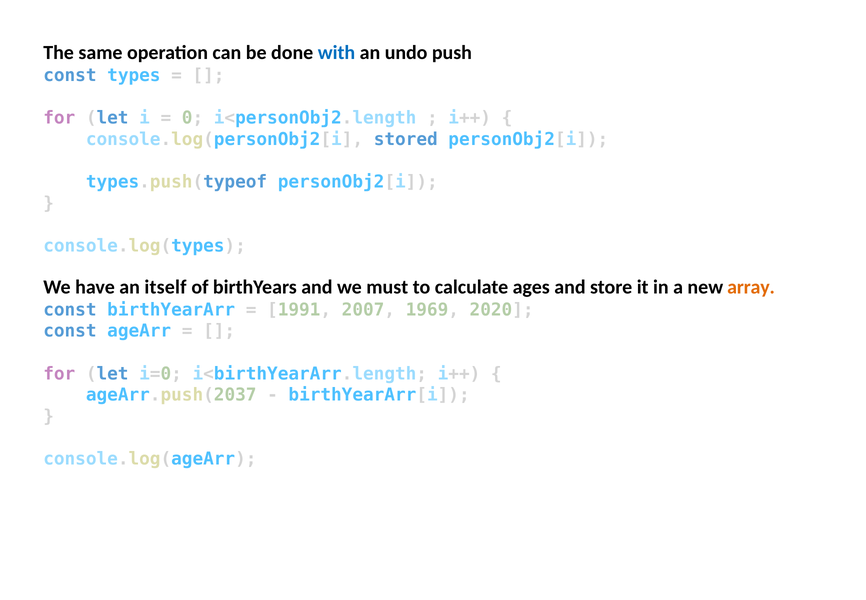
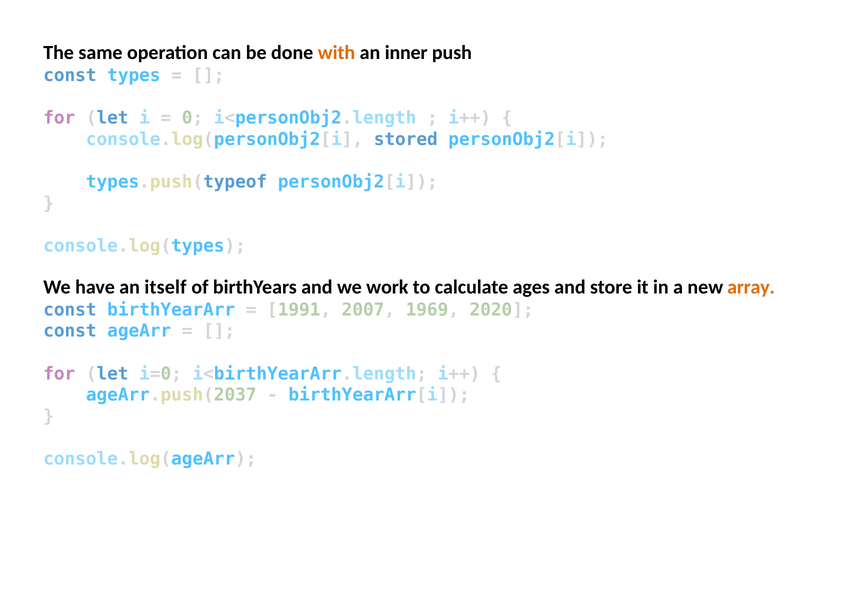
with colour: blue -> orange (337, 53)
undo: undo -> inner (406, 53)
must: must -> work (387, 287)
